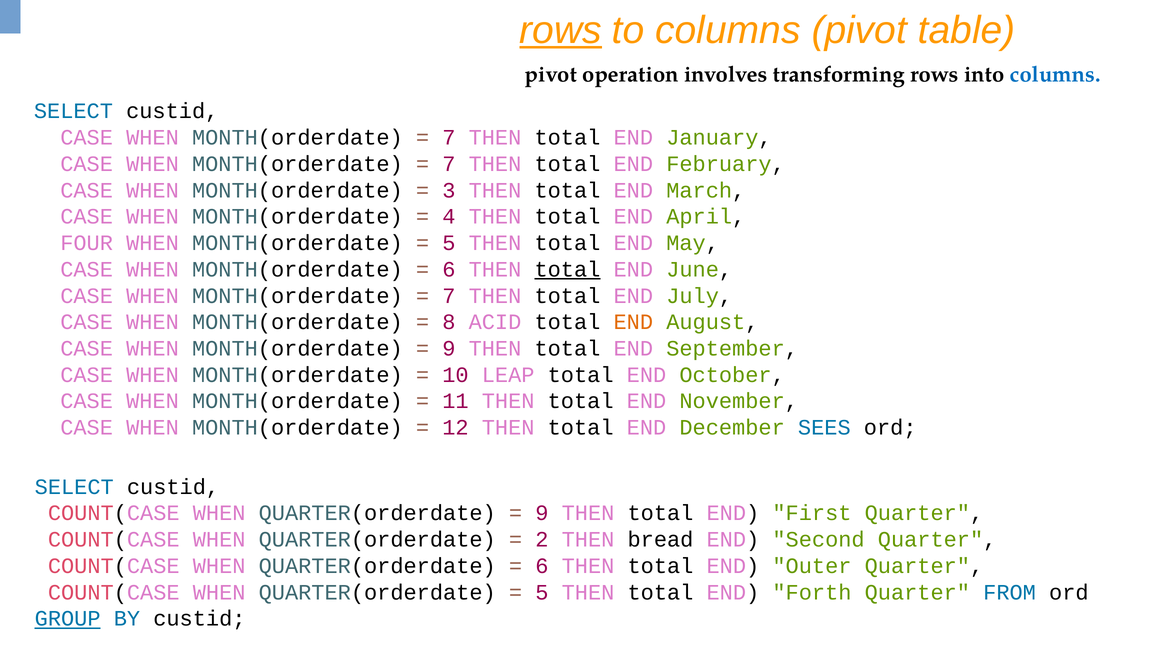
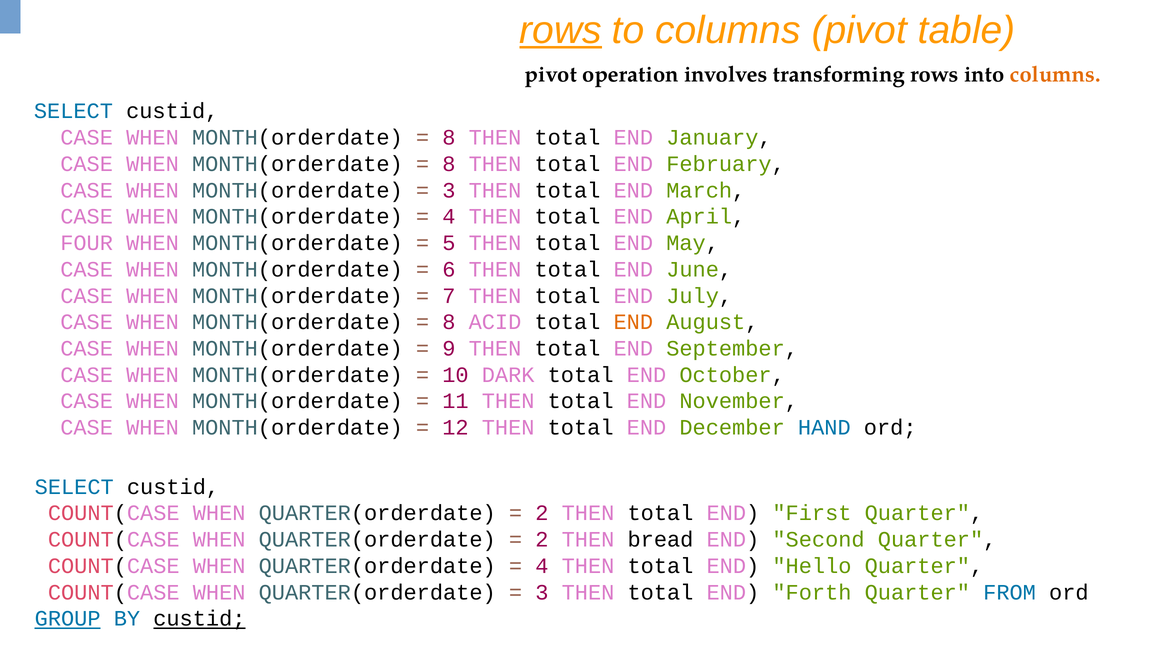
columns colour: blue -> orange (1055, 75)
7: 7 -> 8 (449, 138)
7: 7 -> 8 (449, 164)
total underline: present -> none (567, 269)
LEAP: LEAP -> DARK (508, 375)
SEES: SEES -> HAND (824, 427)
9: 9 -> 2 (542, 513)
6: 6 -> 4 (542, 566)
Outer: Outer -> Hello (812, 566)
5: 5 -> 3 (542, 592)
custid underline: none -> present (199, 618)
